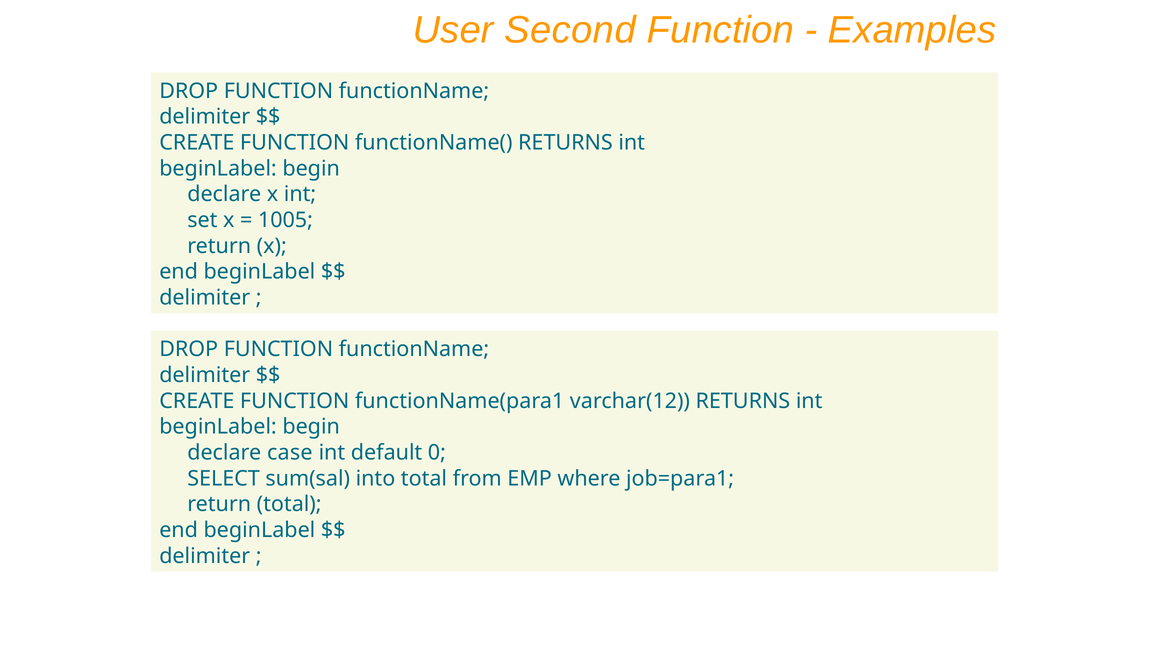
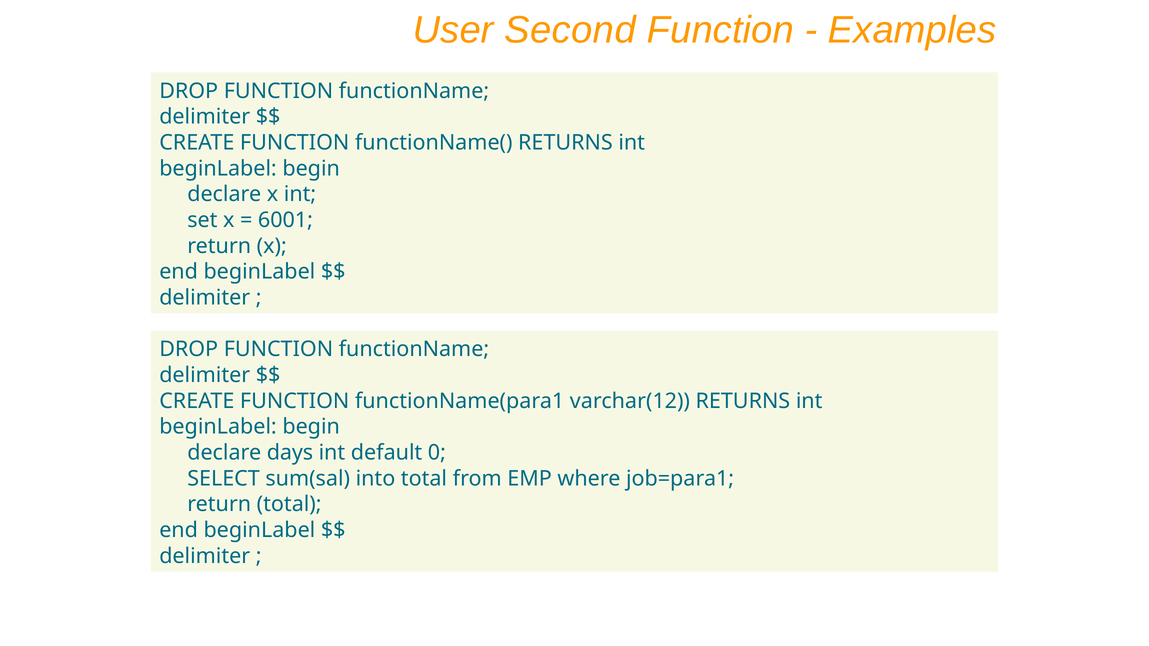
1005: 1005 -> 6001 (285, 220)
case: case -> days (290, 453)
